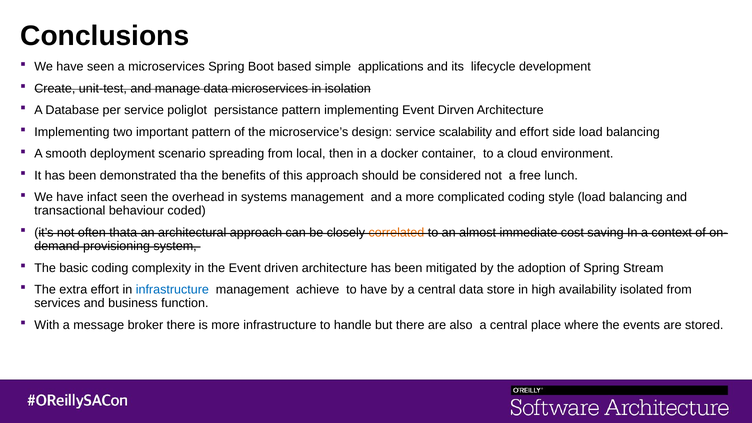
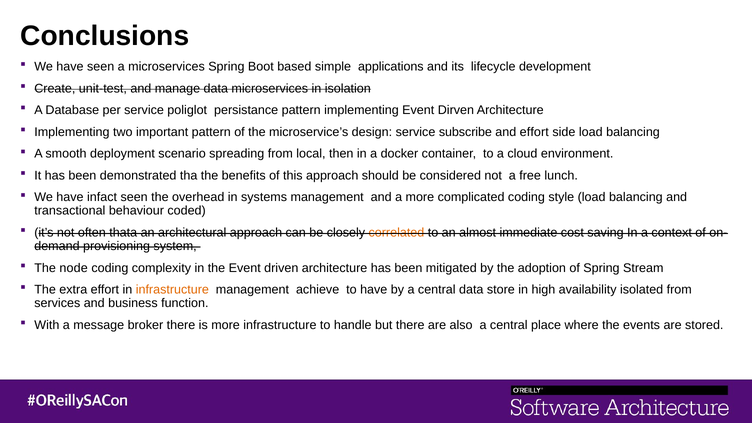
scalability: scalability -> subscribe (465, 132)
basic: basic -> node (74, 268)
infrastructure colour: blue -> orange (172, 290)
